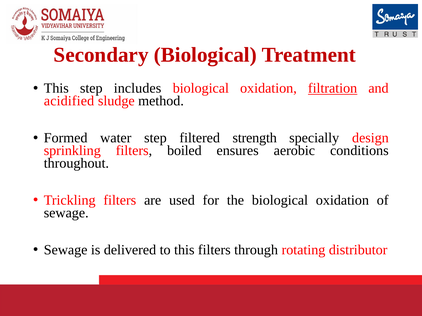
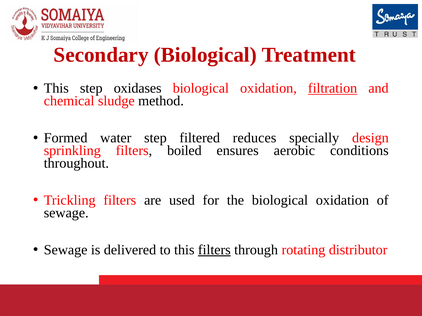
includes: includes -> oxidases (138, 88)
acidified: acidified -> chemical (69, 101)
strength: strength -> reduces (255, 138)
filters underline: none -> present (214, 250)
